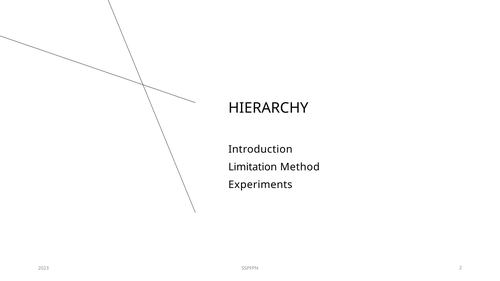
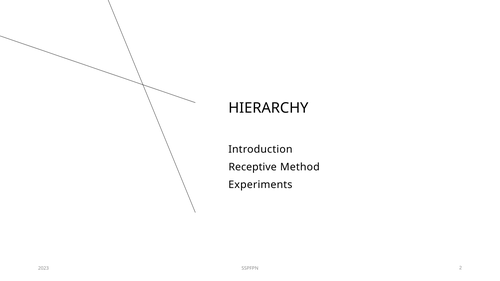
Limitation: Limitation -> Receptive (253, 167)
